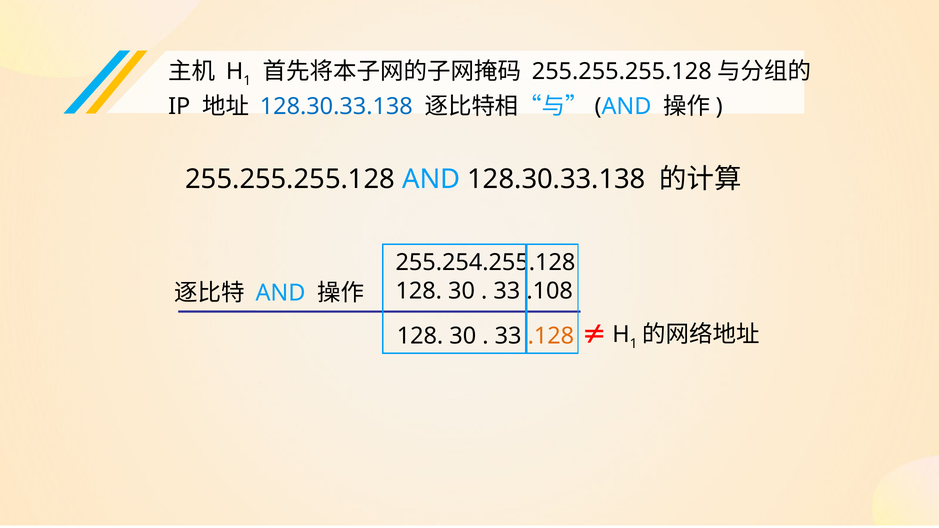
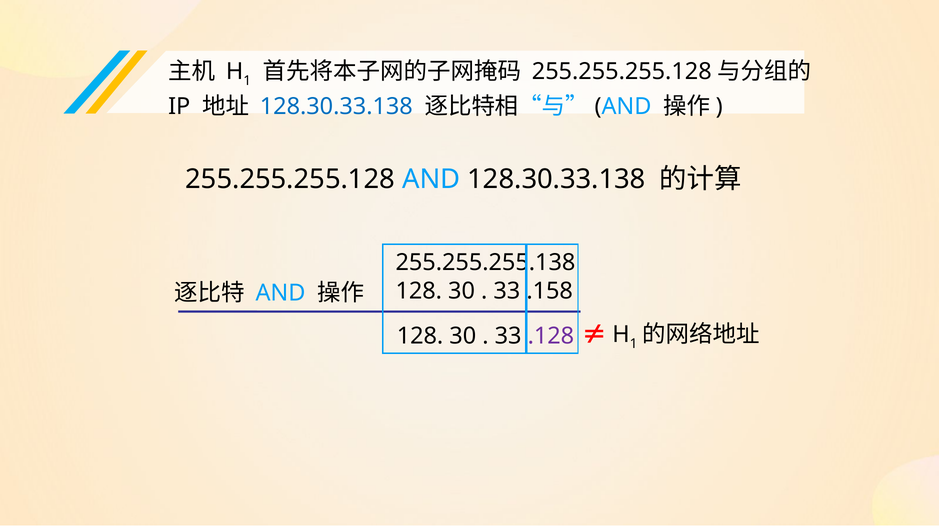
255.254.255.128: 255.254.255.128 -> 255.255.255.138 (485, 263)
.108: .108 -> .158 (550, 291)
.128 colour: orange -> purple (551, 336)
